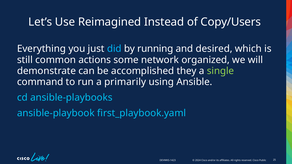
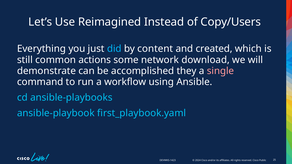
running: running -> content (155, 49)
desired: desired -> created (214, 49)
organized: organized -> download (206, 60)
single colour: light green -> pink (220, 71)
primarily: primarily -> workflow (125, 82)
